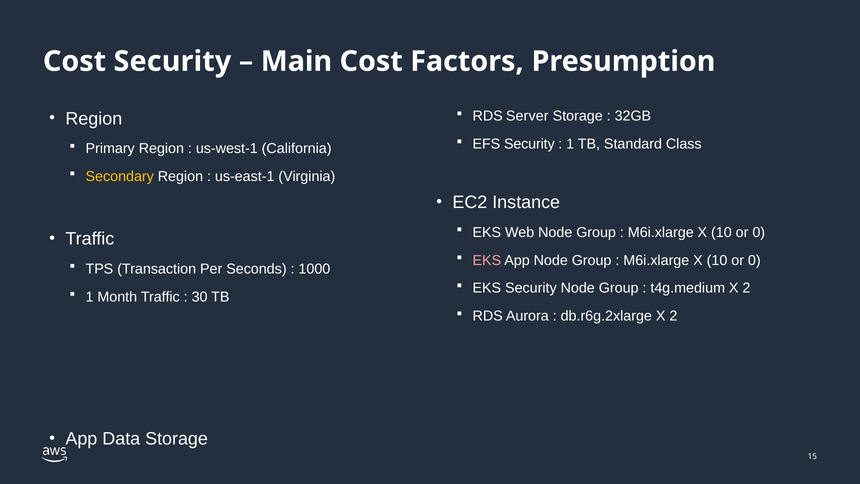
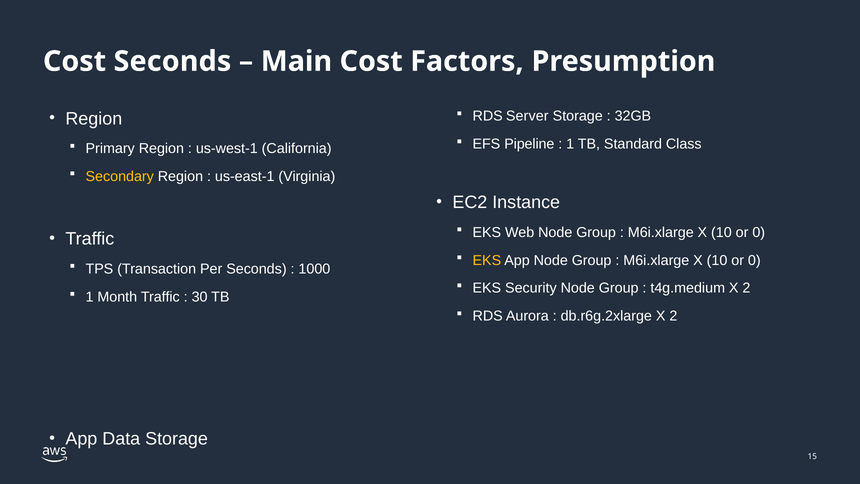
Cost Security: Security -> Seconds (172, 61)
EFS Security: Security -> Pipeline (529, 144)
EKS colour: pink -> yellow (487, 260)
